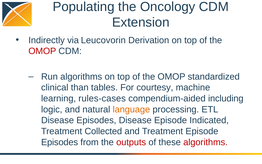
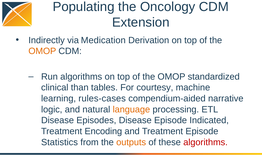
Leucovorin: Leucovorin -> Medication (103, 40)
OMOP colour: red -> orange (42, 51)
including: including -> narrative (226, 98)
Collected: Collected -> Encoding (103, 131)
Episodes: Episodes -> Statistics (60, 142)
outputs colour: red -> orange (131, 142)
